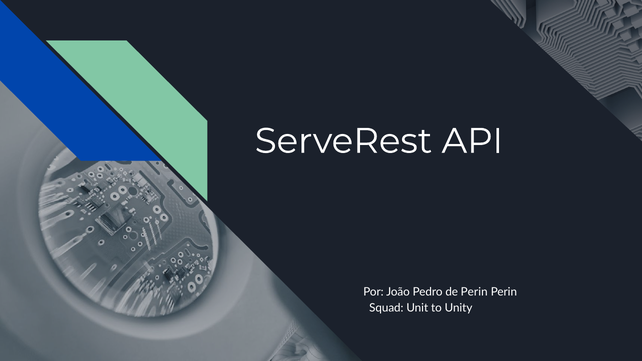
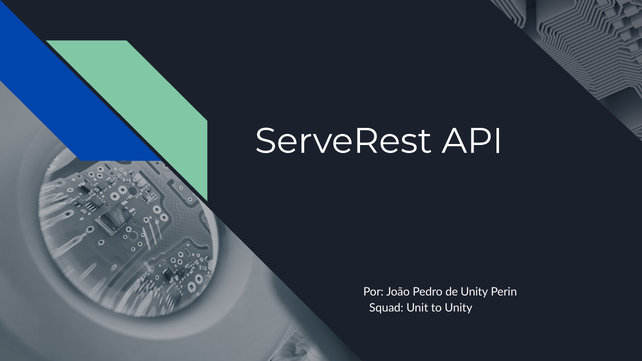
de Perin: Perin -> Unity (474, 292)
